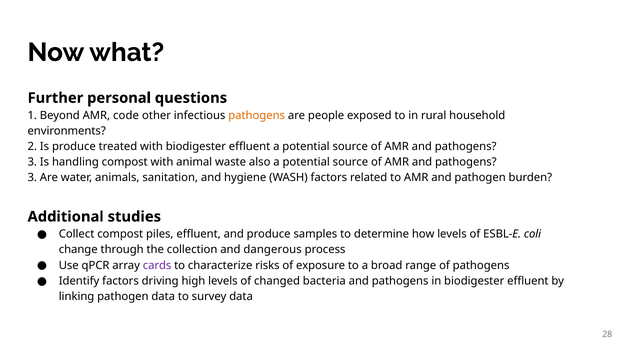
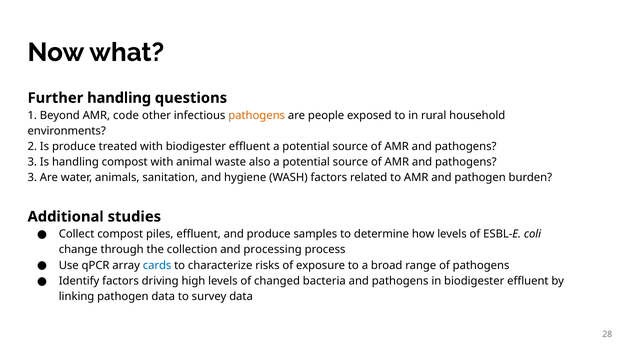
Further personal: personal -> handling (119, 98)
dangerous: dangerous -> processing (273, 249)
cards colour: purple -> blue (157, 265)
